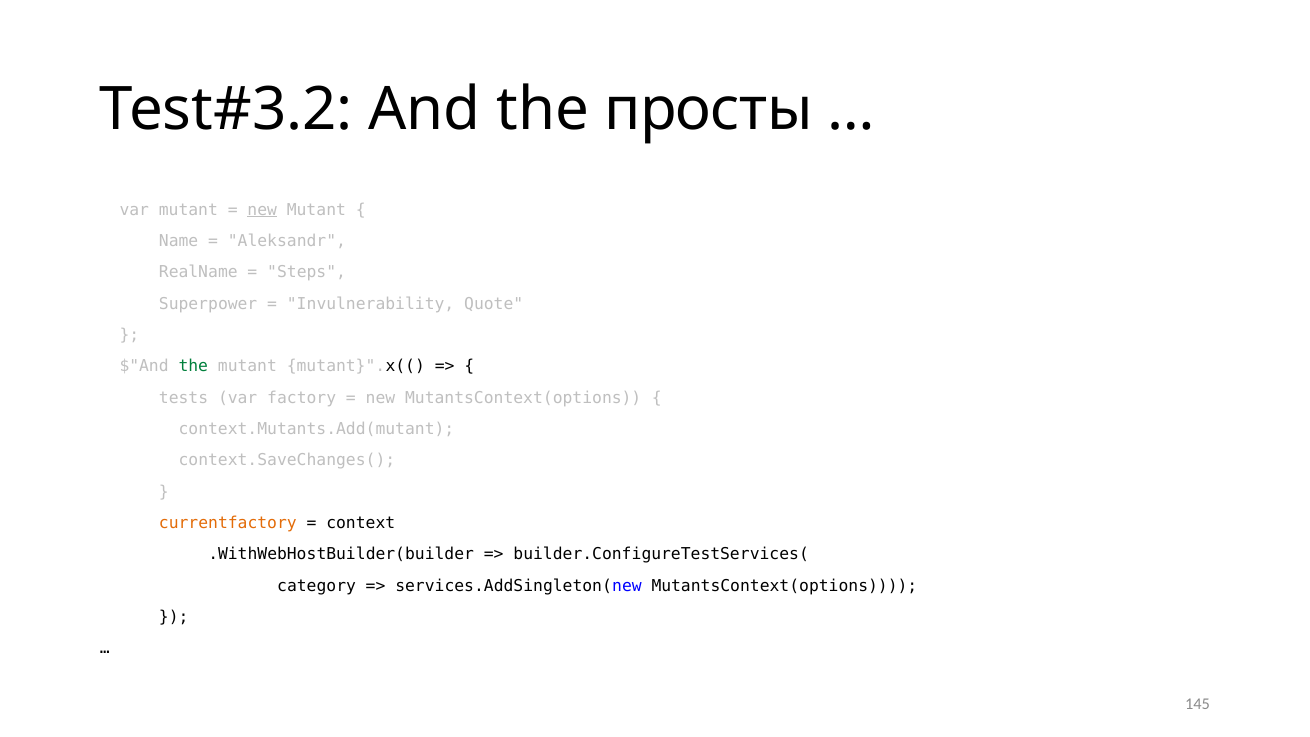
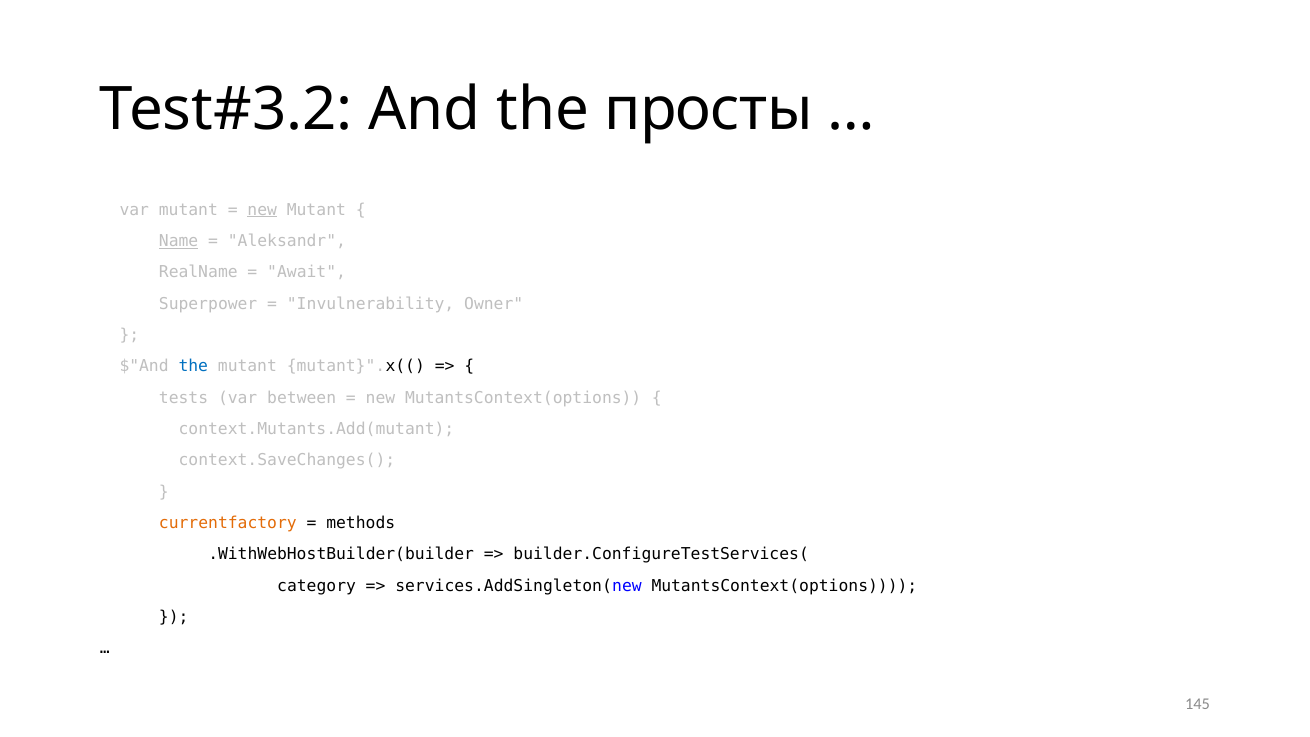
Name underline: none -> present (179, 241)
Steps: Steps -> Await (307, 272)
Quote: Quote -> Owner (494, 304)
the colour: green -> blue (193, 366)
factory: factory -> between (302, 398)
context: context -> methods (361, 523)
